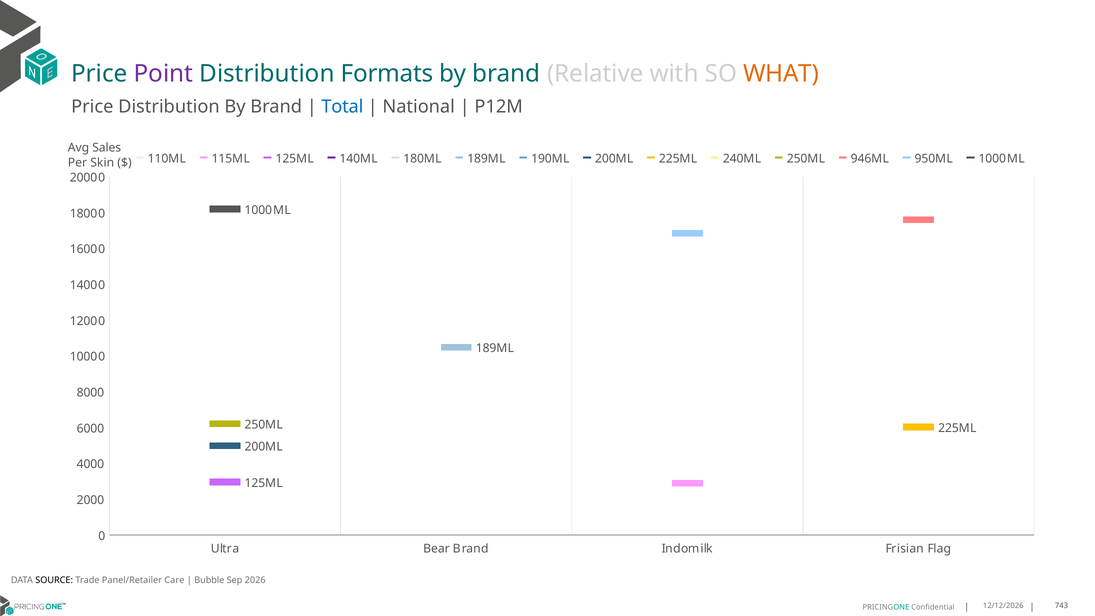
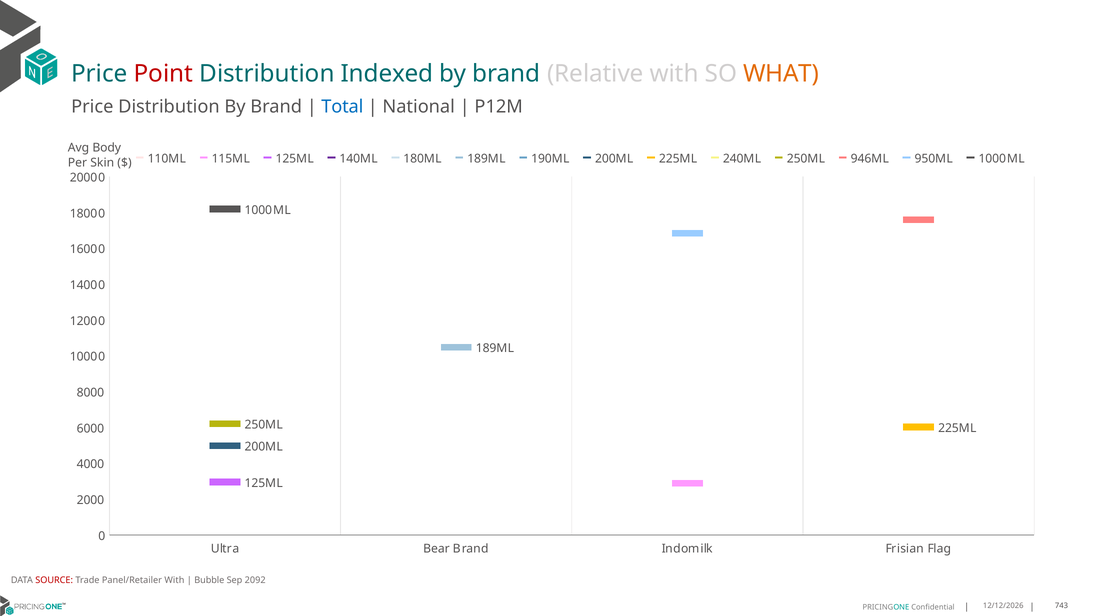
Point colour: purple -> red (163, 74)
Formats: Formats -> Indexed (387, 74)
Sales: Sales -> Body (107, 148)
SOURCE colour: black -> red (54, 580)
Panel/Retailer Care: Care -> With (174, 580)
2026: 2026 -> 2092 (255, 580)
